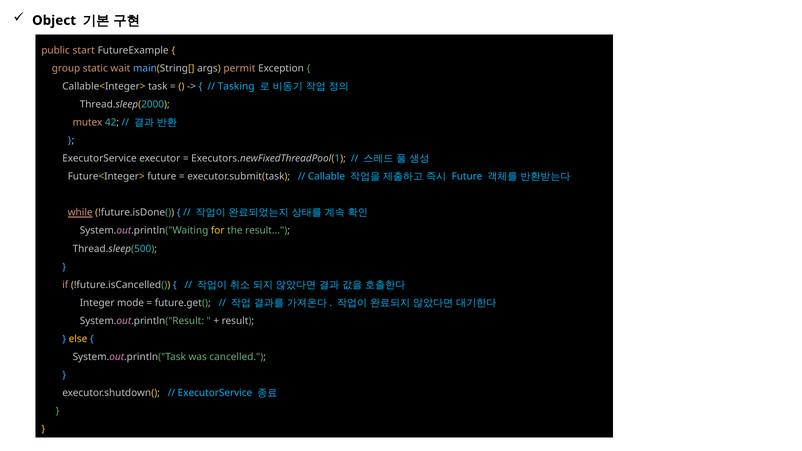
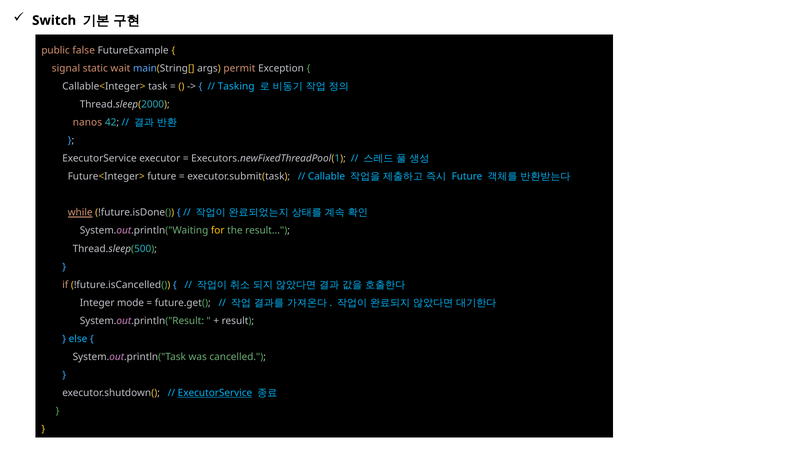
Object: Object -> Switch (54, 20)
start: start -> false (84, 50)
group: group -> signal (66, 68)
mutex: mutex -> nanos (87, 122)
else colour: yellow -> light blue (78, 339)
ExecutorService underline: none -> present (215, 393)
